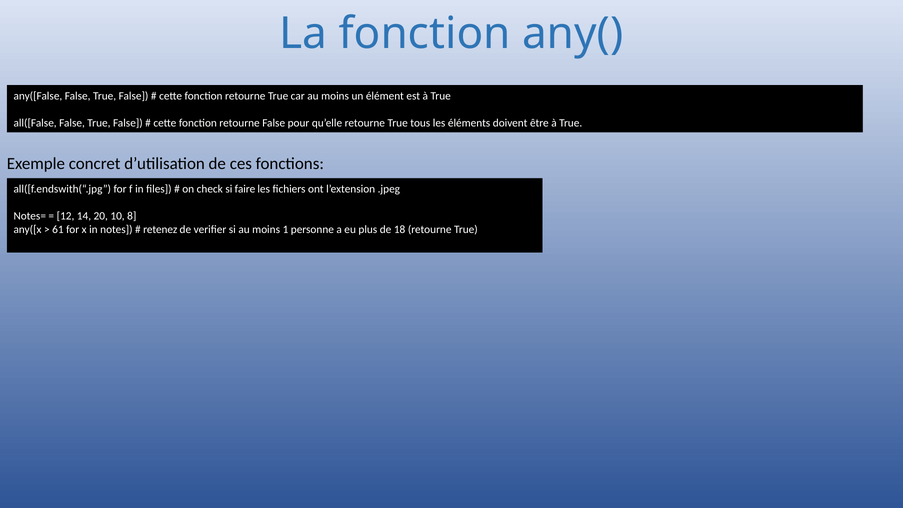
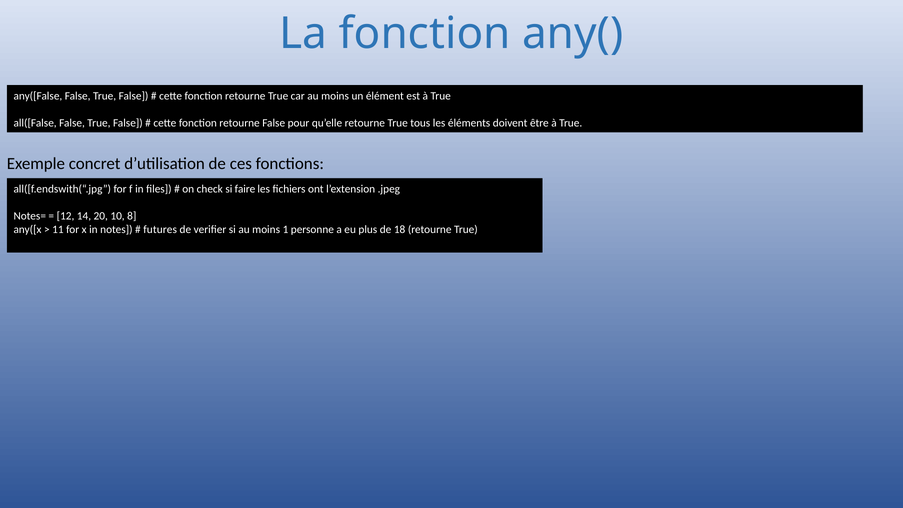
61: 61 -> 11 (58, 230)
retenez: retenez -> futures (160, 230)
